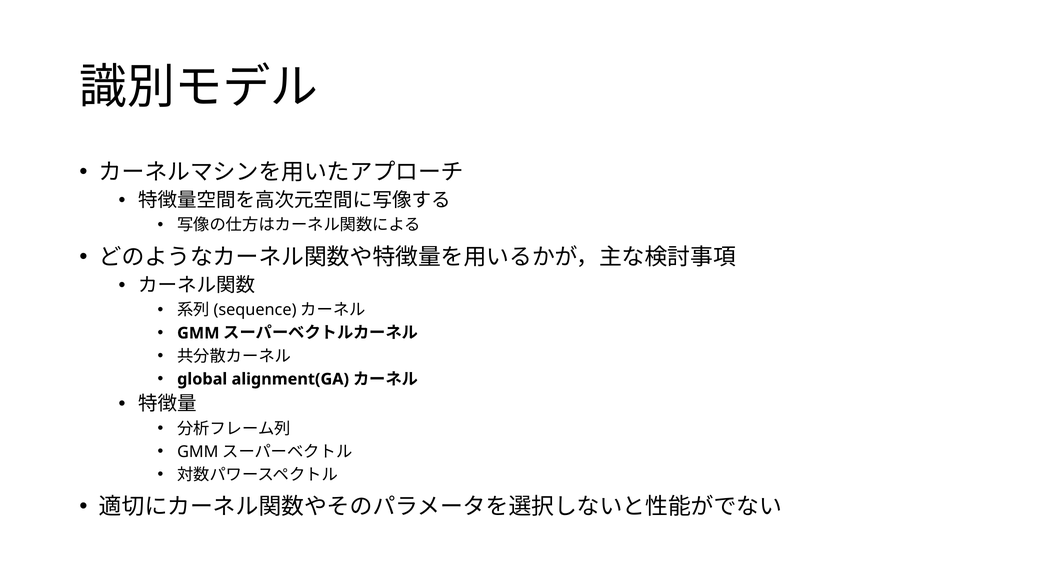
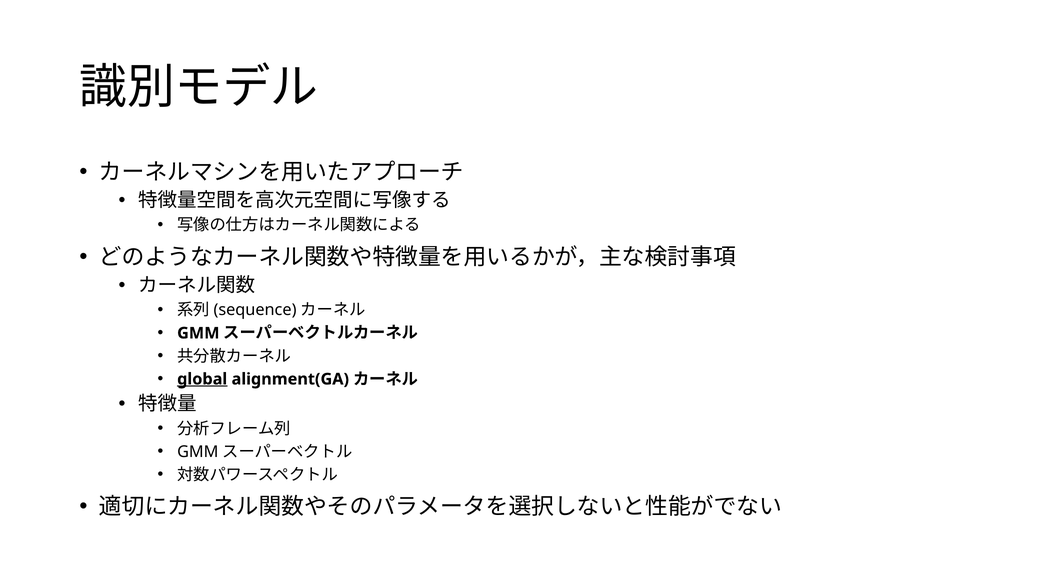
global underline: none -> present (202, 379)
